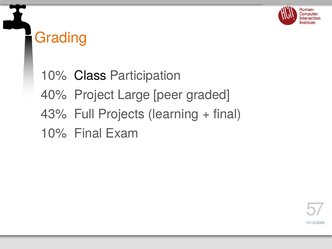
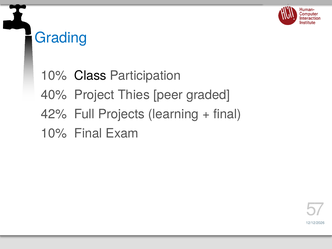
Grading colour: orange -> blue (61, 38)
Large: Large -> Thies (134, 95)
43%: 43% -> 42% (54, 114)
